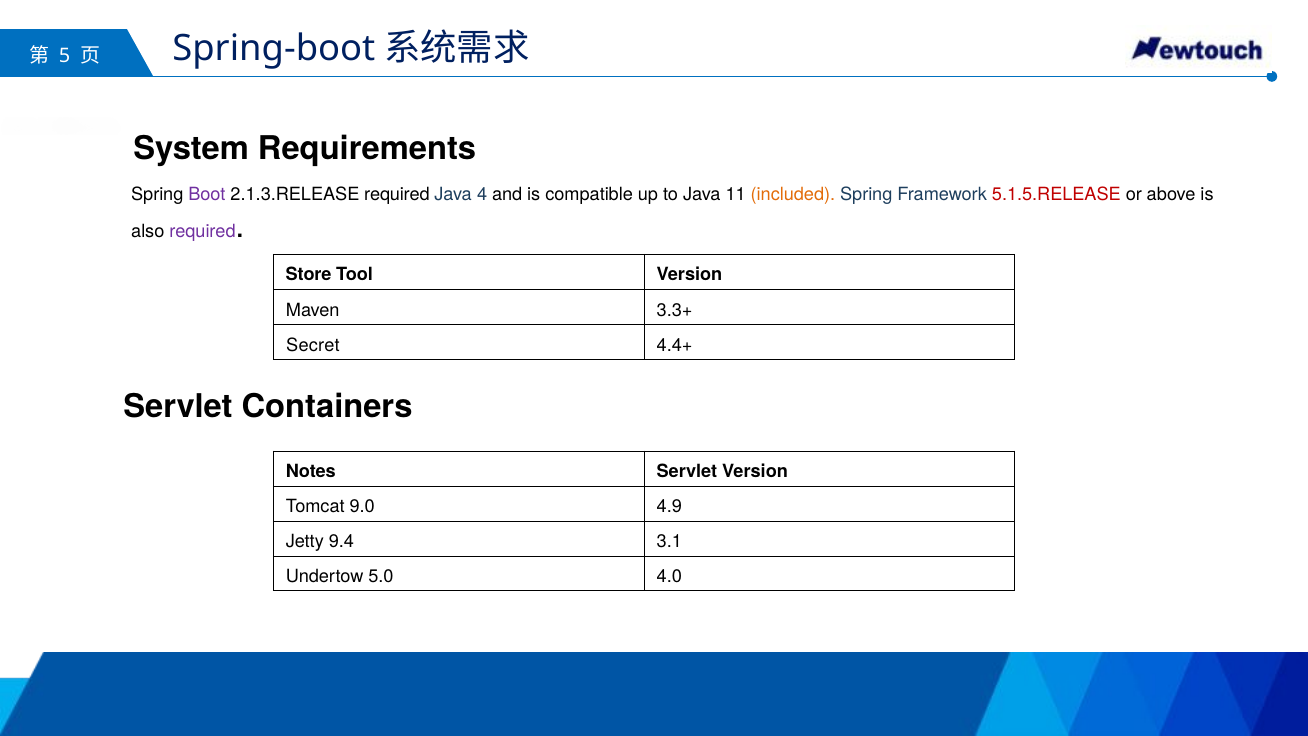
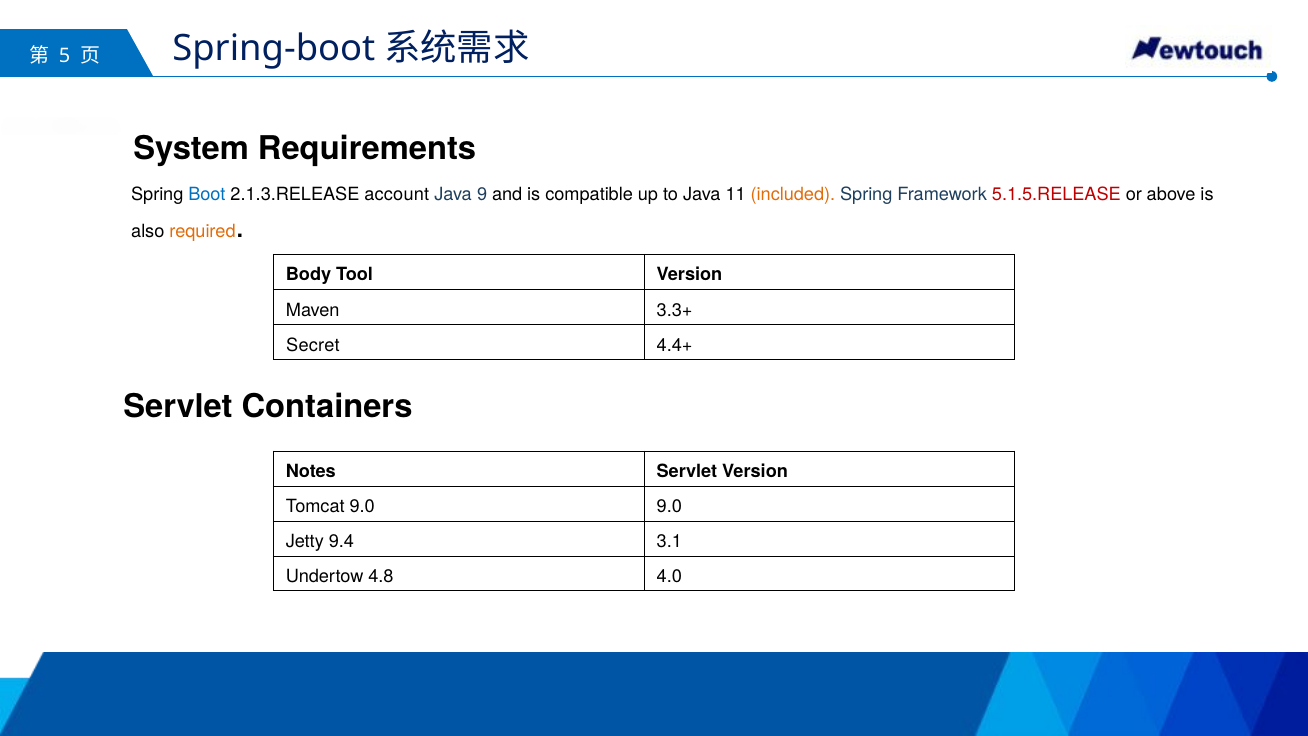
Boot colour: purple -> blue (207, 195)
2.1.3.RELEASE required: required -> account (397, 195)
4: 4 -> 9 (482, 195)
required colour: purple -> orange (203, 231)
Store: Store -> Body (309, 275)
9.0 4.9: 4.9 -> 9.0 (669, 507)
5.0: 5.0 -> 4.8 (381, 577)
